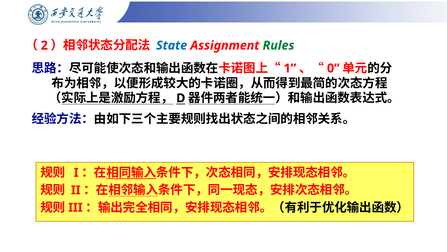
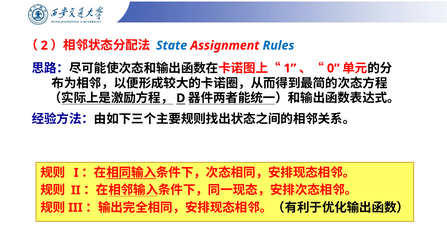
Rules colour: green -> blue (279, 45)
